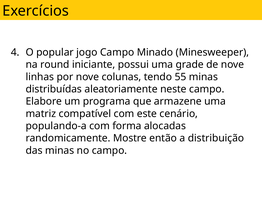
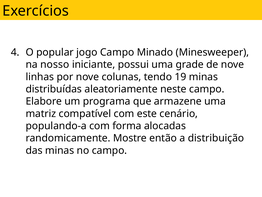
round: round -> nosso (55, 64)
55: 55 -> 19 (180, 77)
